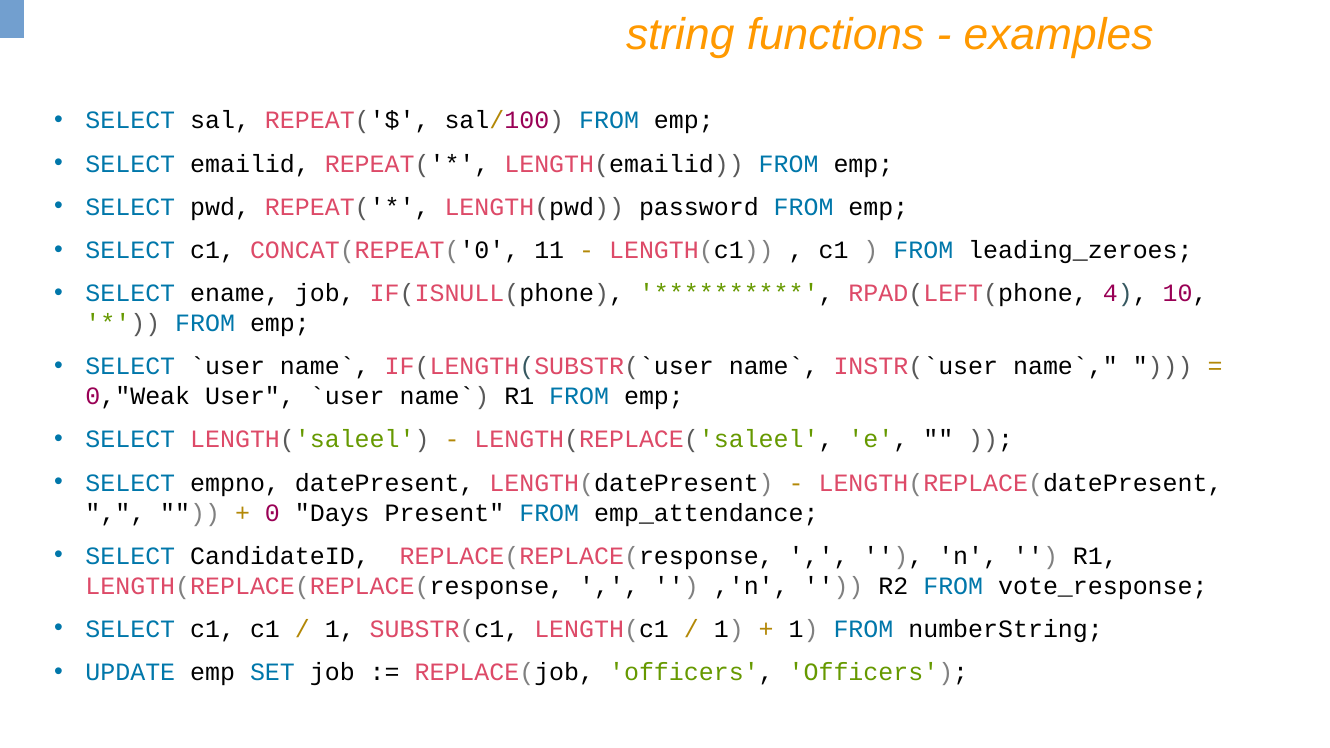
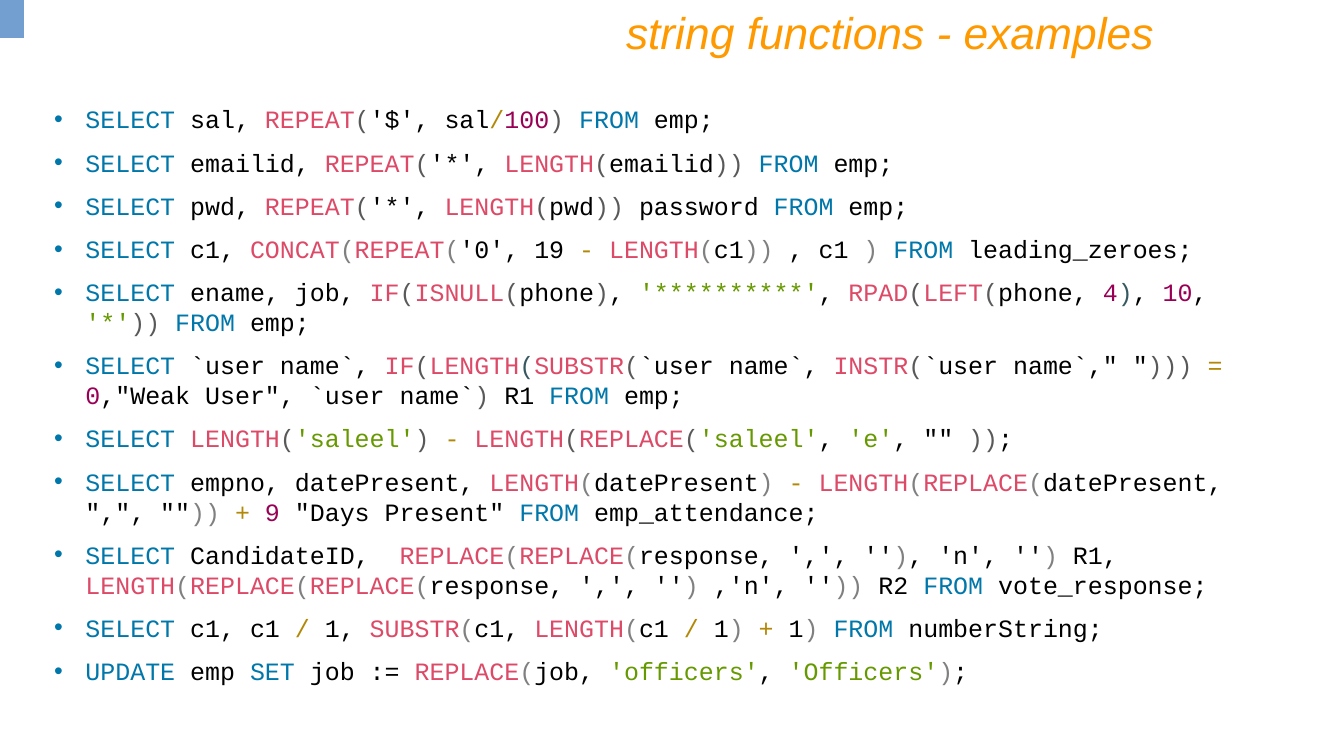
11: 11 -> 19 (549, 250)
0: 0 -> 9 (272, 513)
